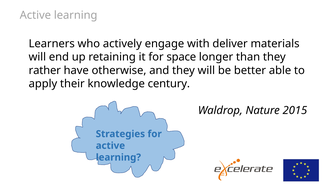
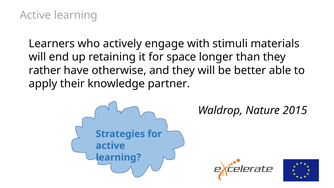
deliver: deliver -> stimuli (230, 44)
century: century -> partner (169, 84)
